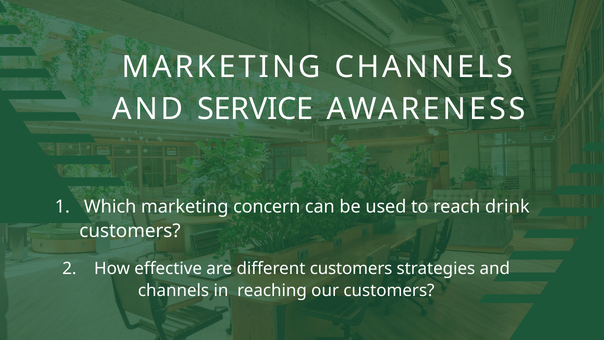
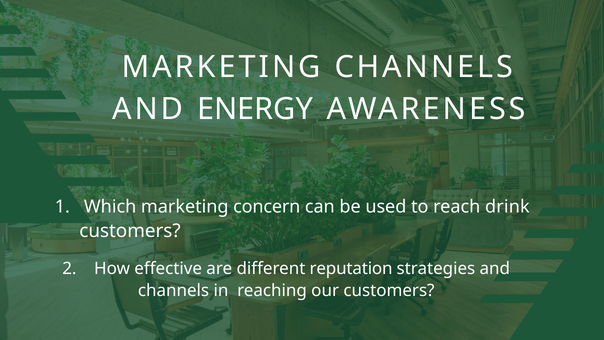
SERVICE: SERVICE -> ENERGY (255, 109)
different customers: customers -> reputation (351, 268)
